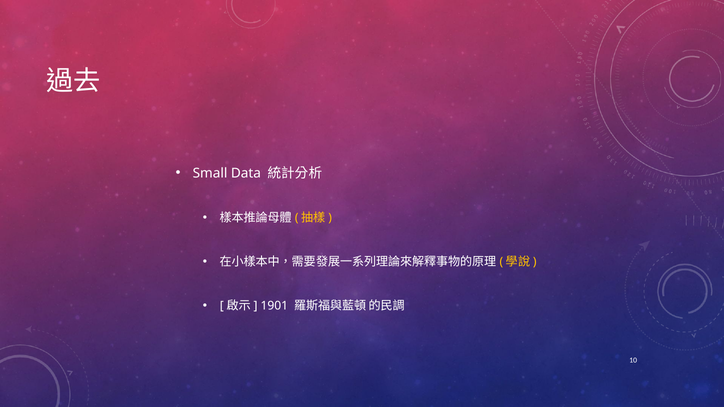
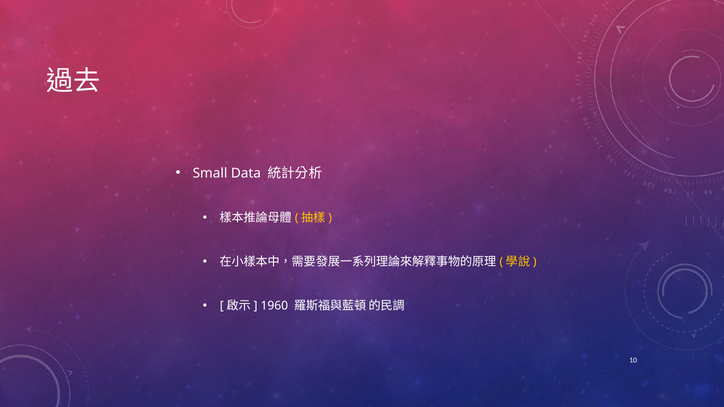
1901: 1901 -> 1960 (274, 306)
